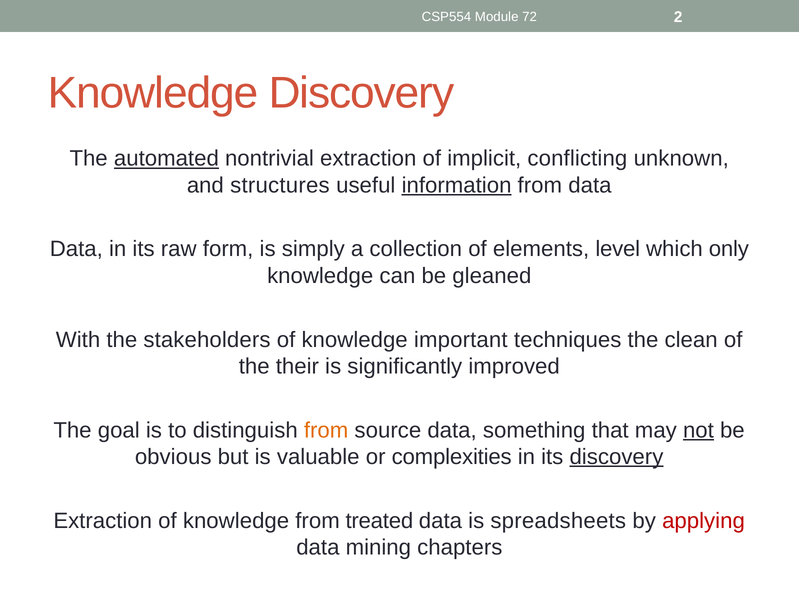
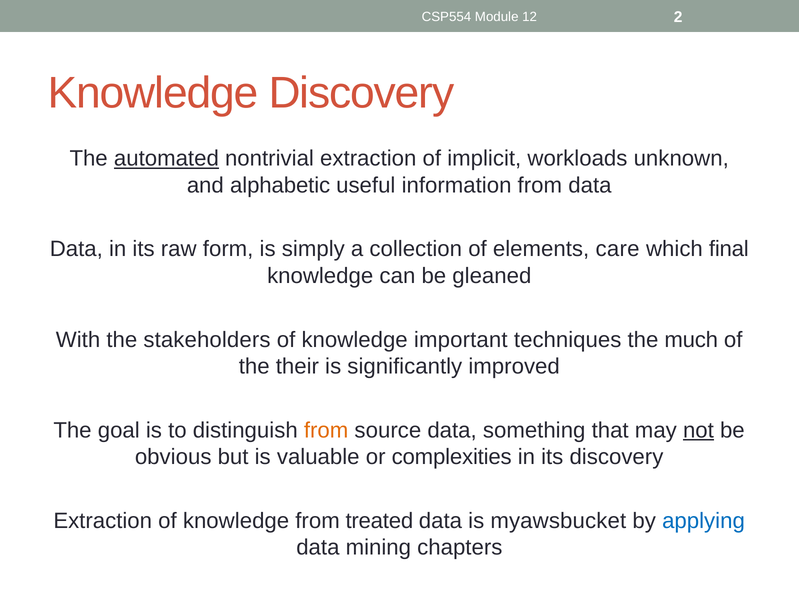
72: 72 -> 12 (530, 17)
conflicting: conflicting -> workloads (577, 159)
structures: structures -> alphabetic (280, 185)
information underline: present -> none (457, 185)
level: level -> care (618, 249)
only: only -> final (729, 249)
clean: clean -> much (691, 340)
discovery underline: present -> none (616, 457)
spreadsheets: spreadsheets -> myawsbucket (558, 521)
applying colour: red -> blue (703, 521)
